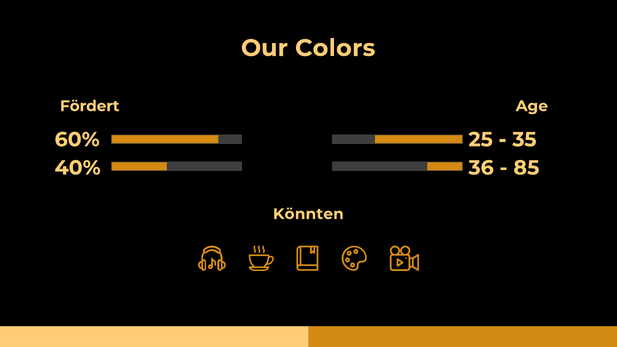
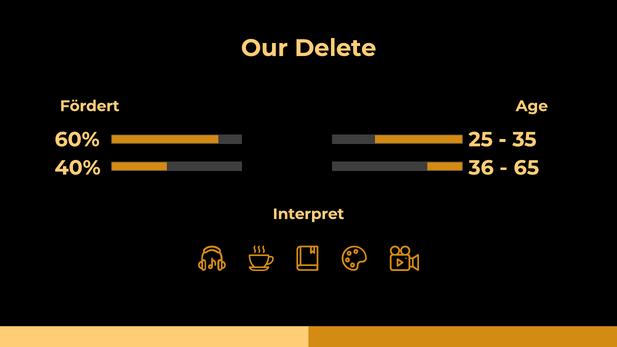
Colors: Colors -> Delete (335, 48)
85: 85 -> 65 (526, 168)
Könnten: Könnten -> Interpret (309, 214)
